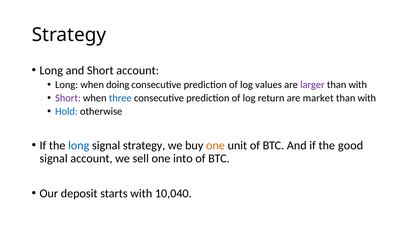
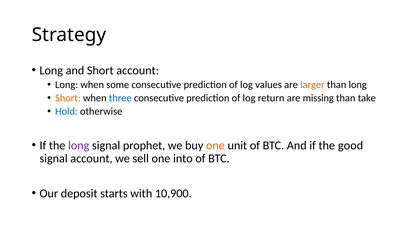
doing: doing -> some (118, 85)
larger colour: purple -> orange (312, 85)
with: with -> long (358, 85)
Short colour: purple -> orange (68, 98)
market: market -> missing (318, 98)
with: with -> take (367, 98)
long colour: blue -> purple (79, 145)
signal strategy: strategy -> prophet (144, 145)
10,040: 10,040 -> 10,900 (173, 193)
